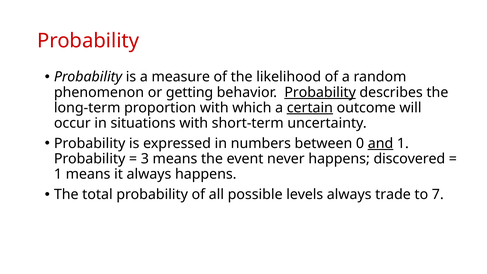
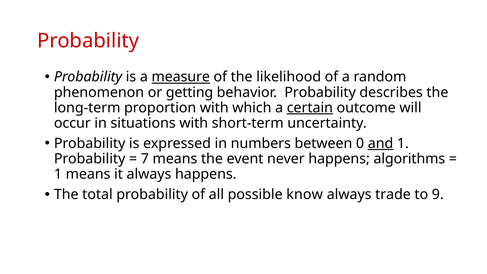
measure underline: none -> present (181, 77)
Probability underline: present -> none (320, 92)
3: 3 -> 7 (145, 159)
discovered: discovered -> algorithms (409, 159)
levels: levels -> know (305, 195)
7: 7 -> 9 (438, 195)
